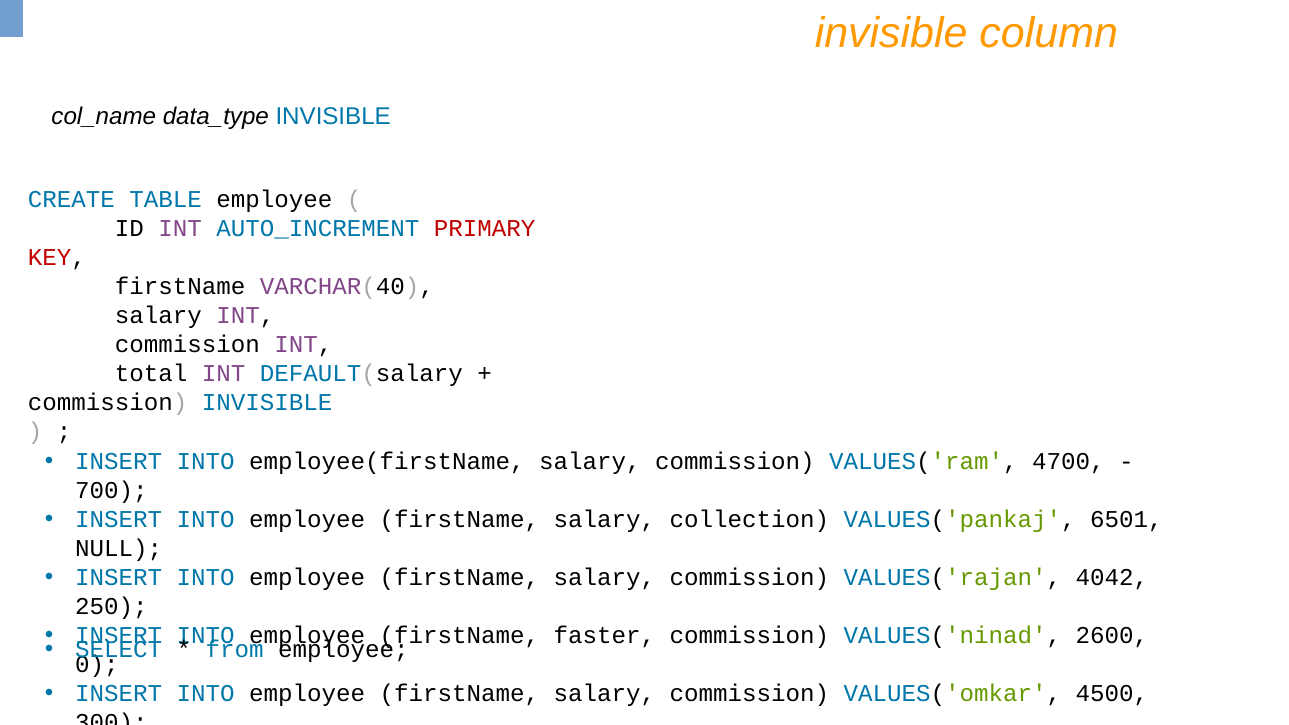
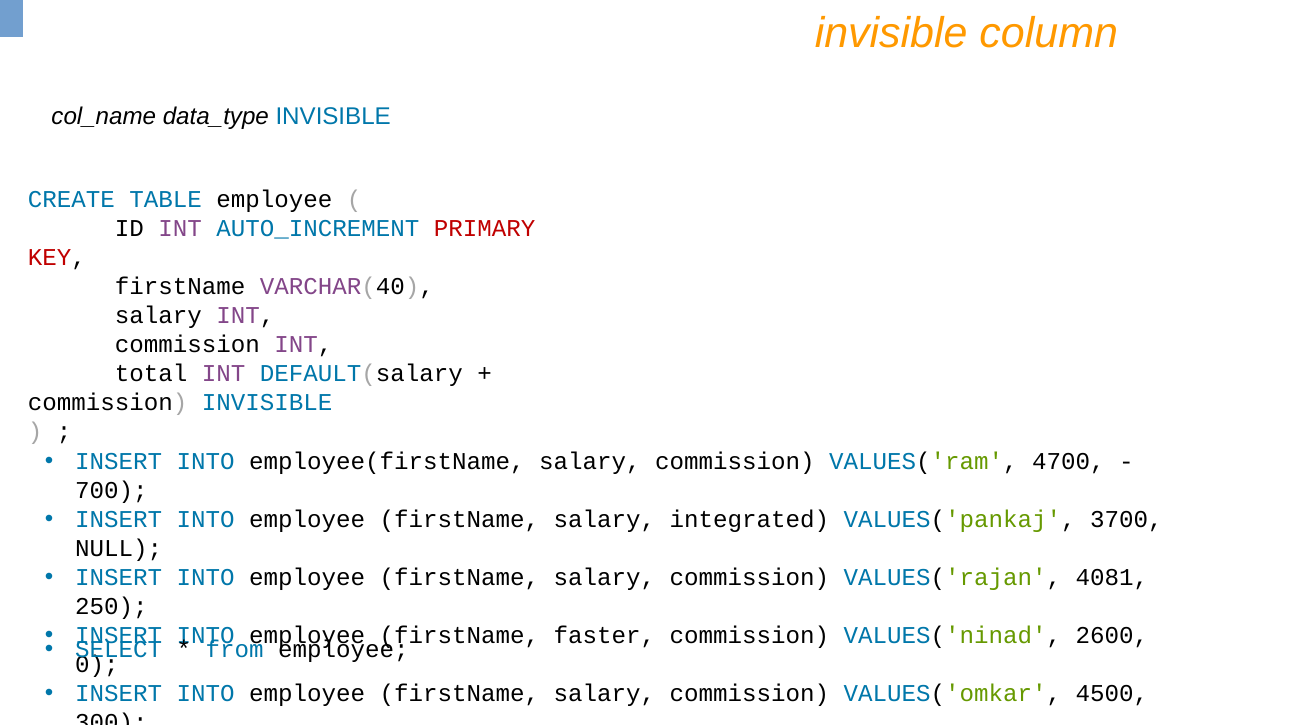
collection: collection -> integrated (749, 520)
6501: 6501 -> 3700 (1126, 520)
4042: 4042 -> 4081 (1112, 578)
